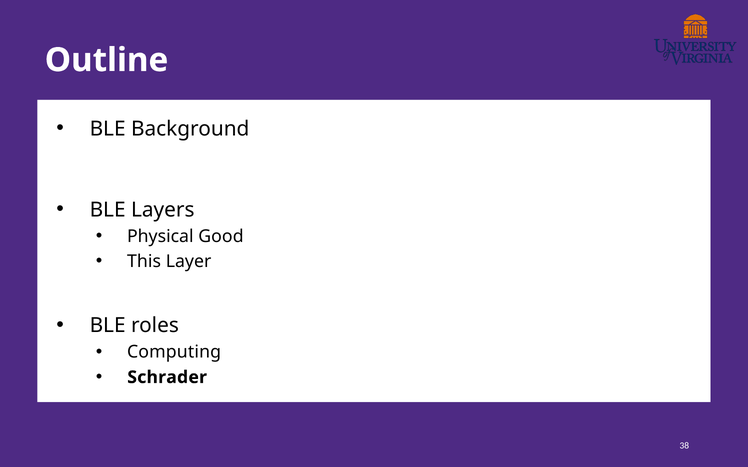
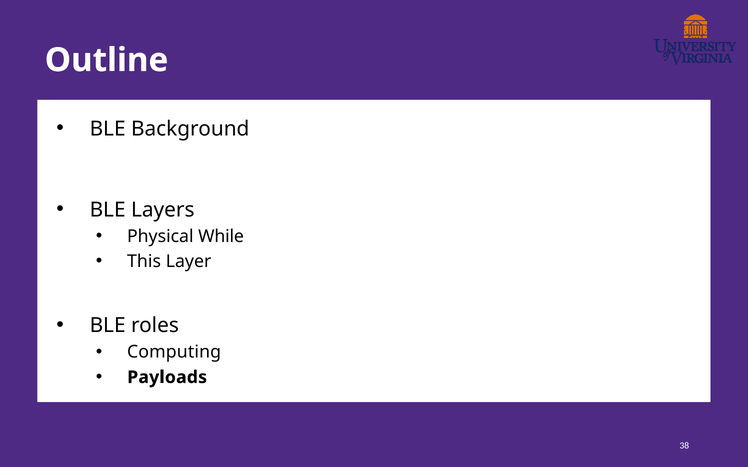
Good: Good -> While (221, 237)
Schrader: Schrader -> Payloads (167, 378)
